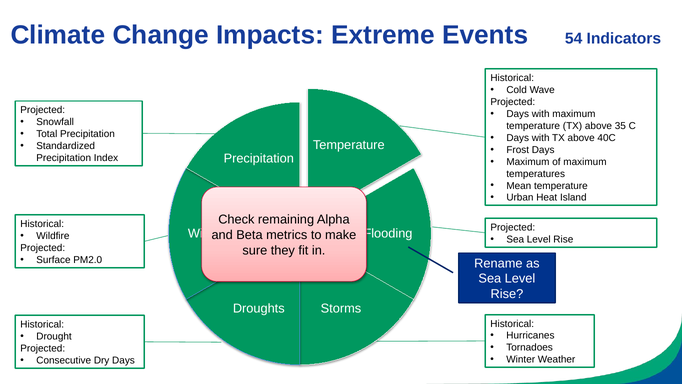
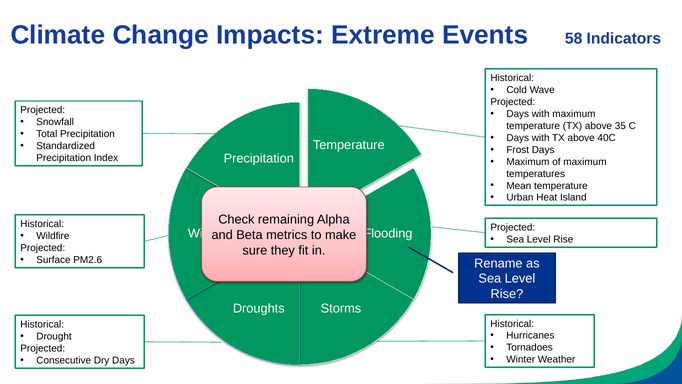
54: 54 -> 58 (574, 39)
PM2.0: PM2.0 -> PM2.6 (88, 260)
